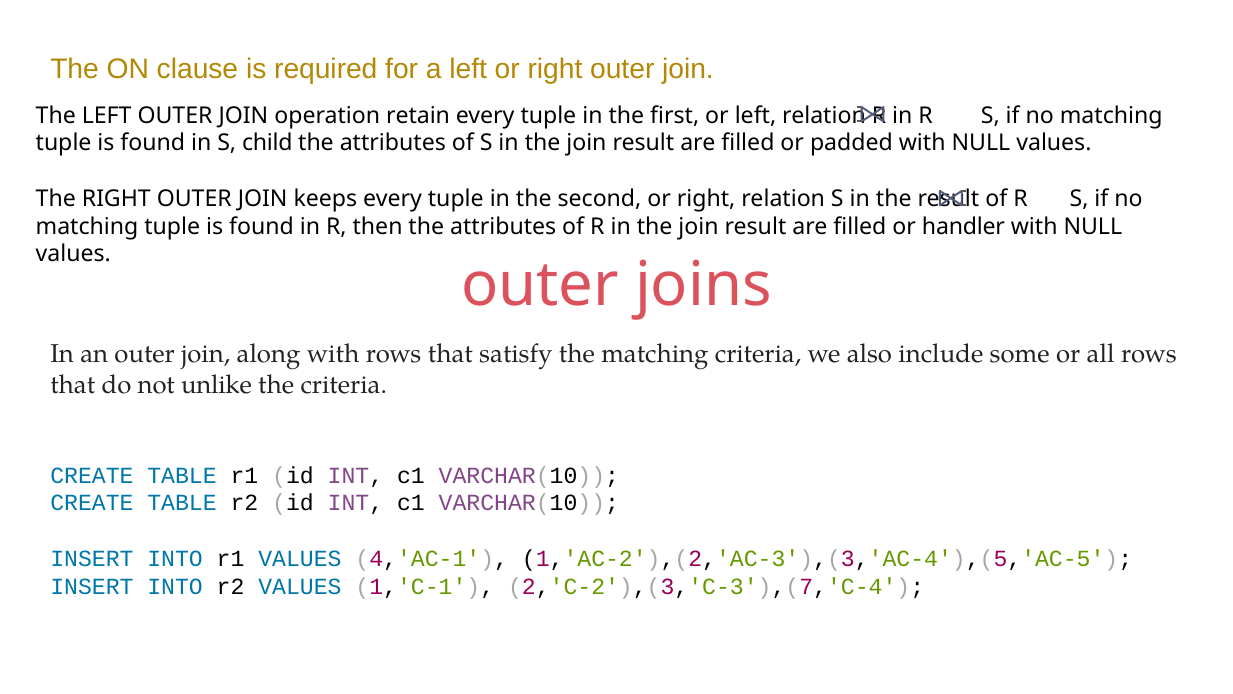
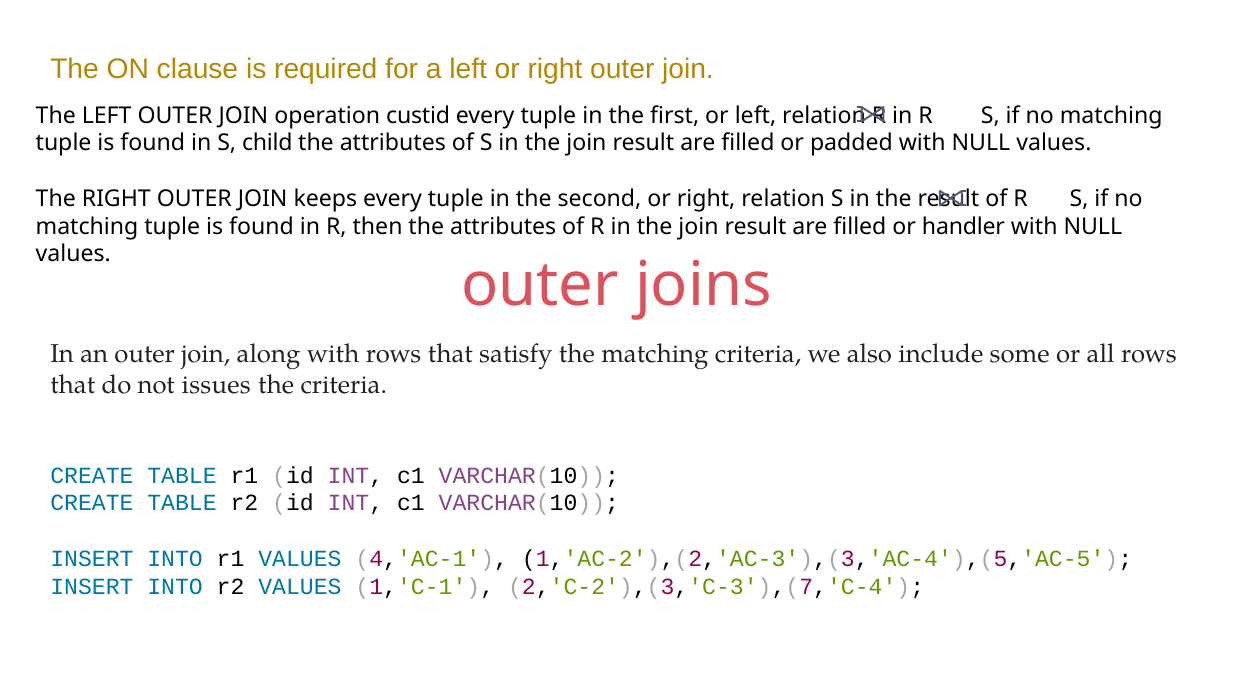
retain: retain -> custid (418, 115)
unlike: unlike -> issues (216, 385)
